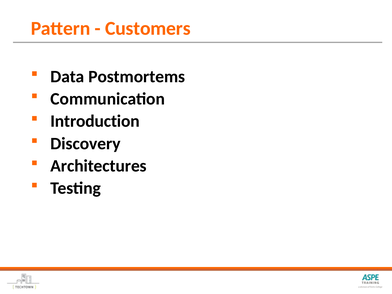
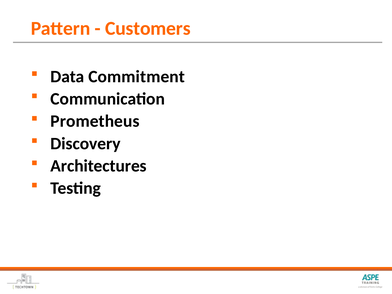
Postmortems: Postmortems -> Commitment (137, 77)
Introduction: Introduction -> Prometheus (95, 121)
